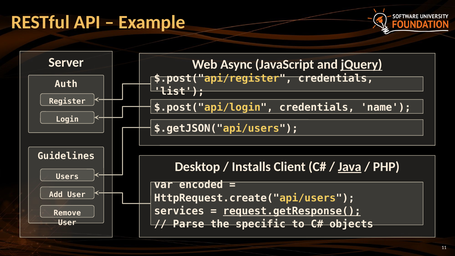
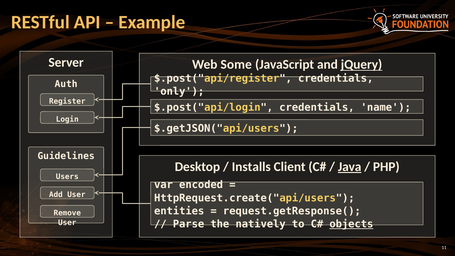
Async: Async -> Some (236, 65)
list: list -> only (179, 92)
services: services -> entities (179, 211)
request.getResponse( underline: present -> none (292, 211)
specific: specific -> natively (261, 224)
objects underline: none -> present (351, 224)
